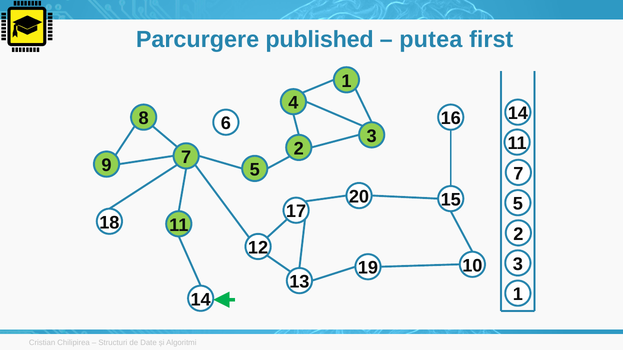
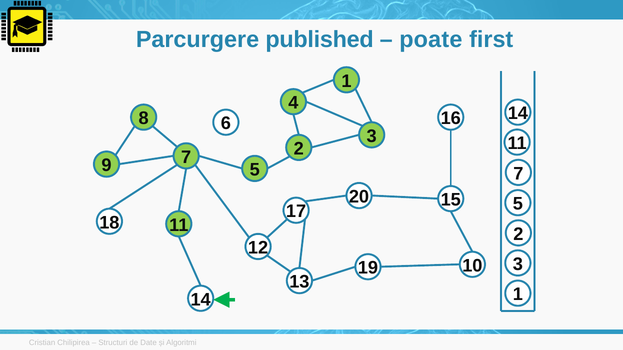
putea: putea -> poate (431, 40)
